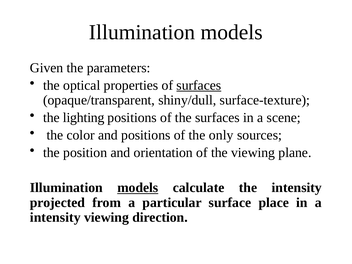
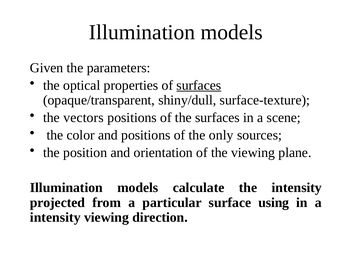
lighting: lighting -> vectors (84, 118)
models underline: present -> none (138, 188)
place: place -> using (274, 202)
